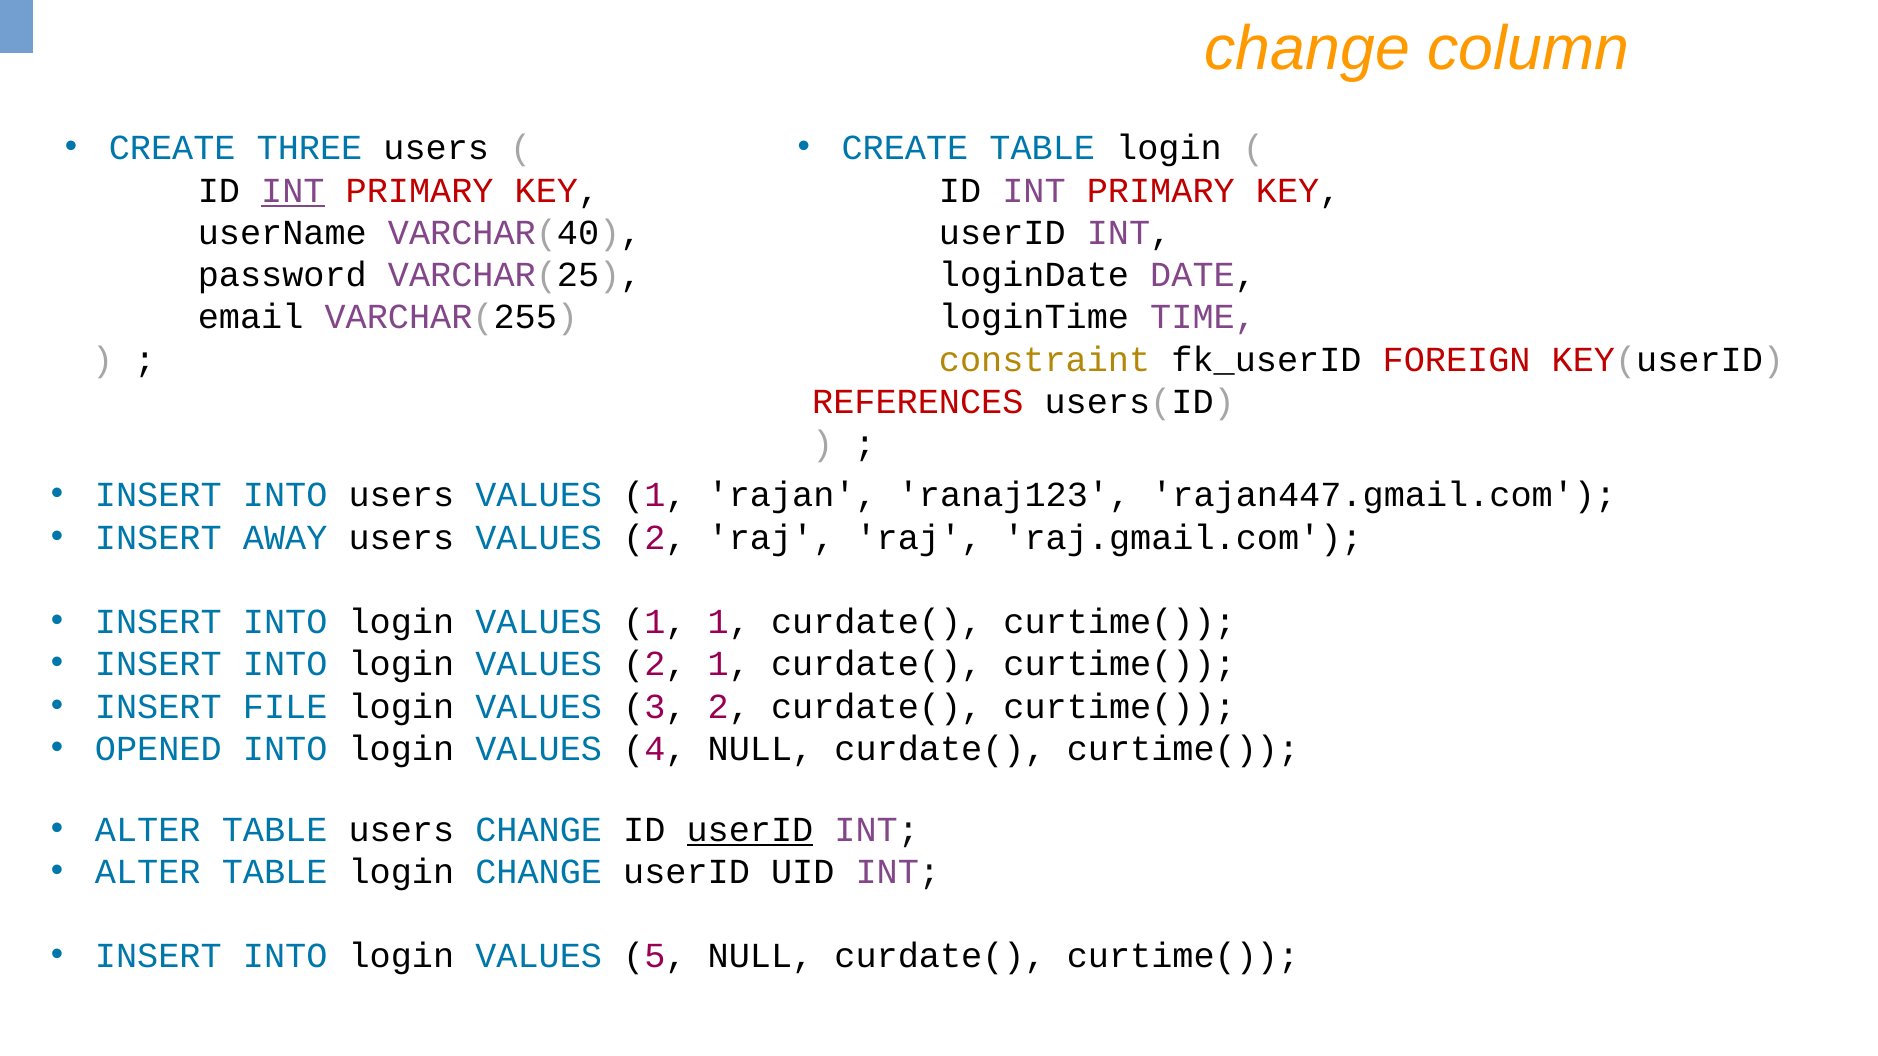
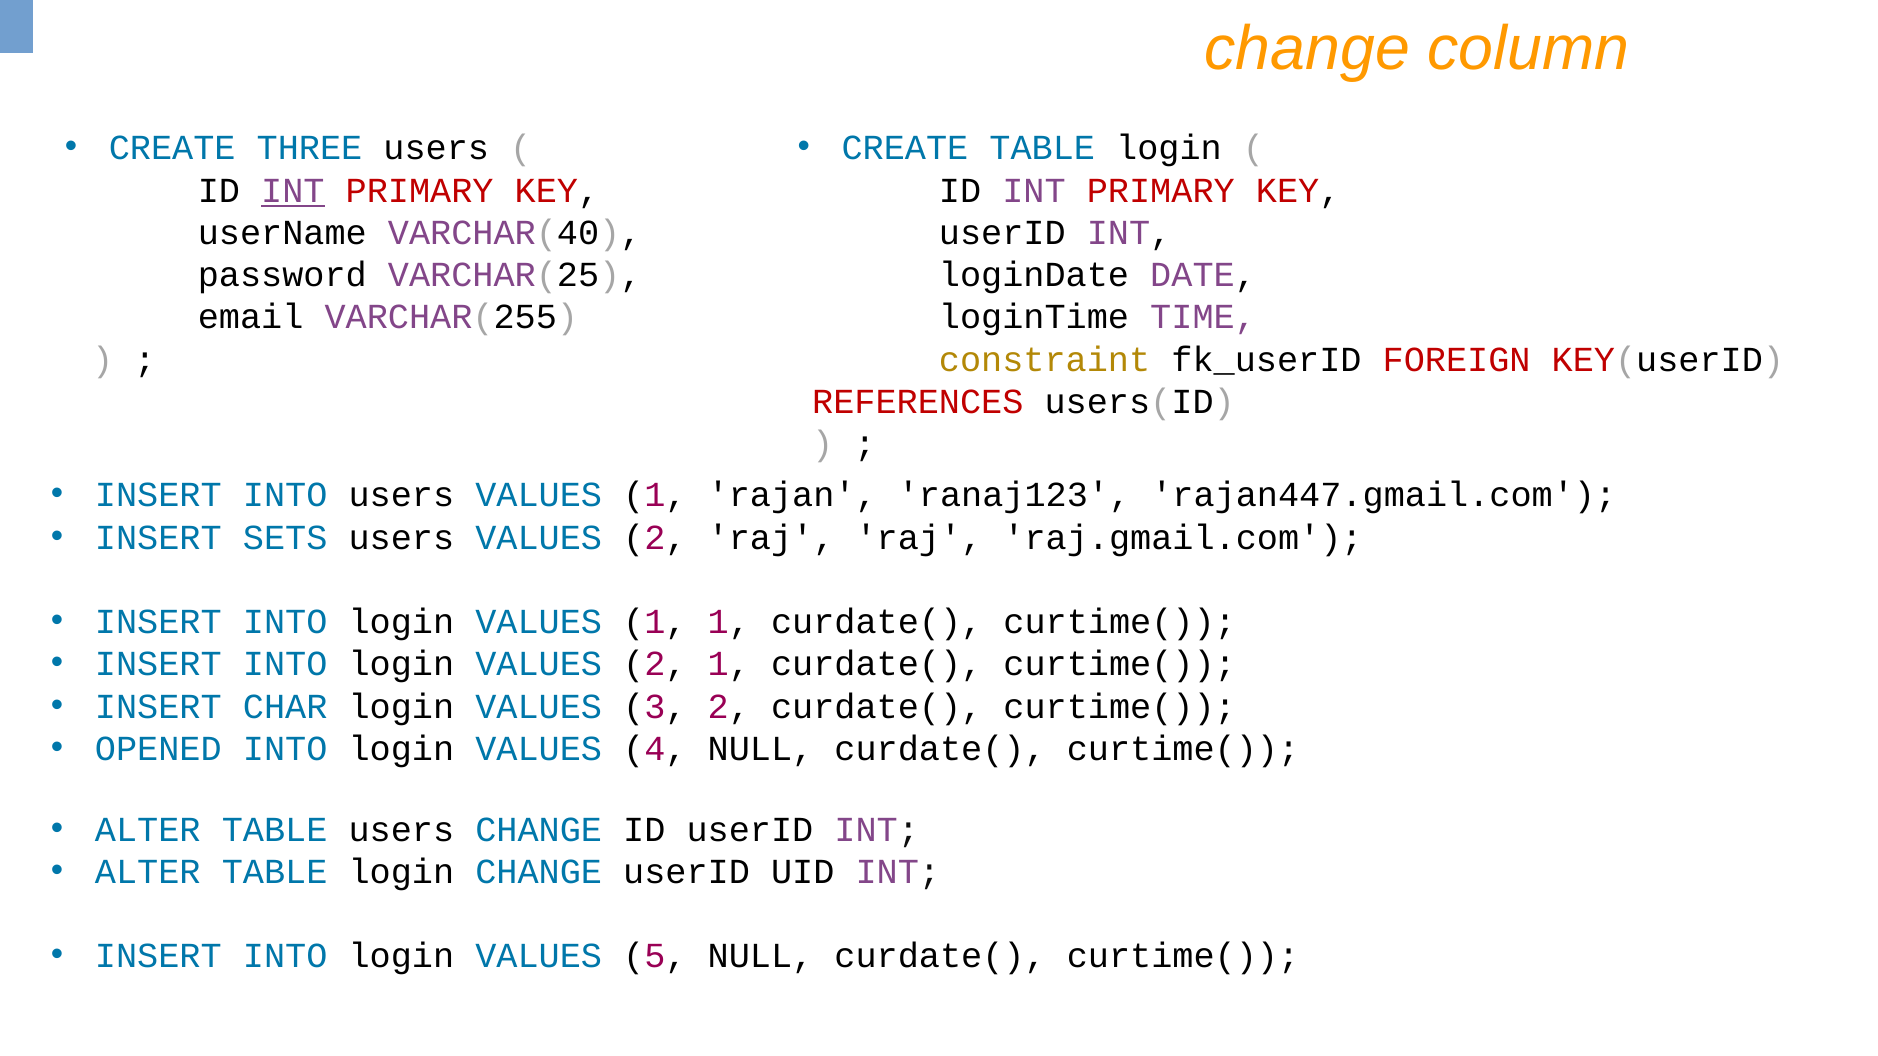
AWAY: AWAY -> SETS (285, 538)
FILE: FILE -> CHAR (285, 707)
userID underline: present -> none (750, 830)
